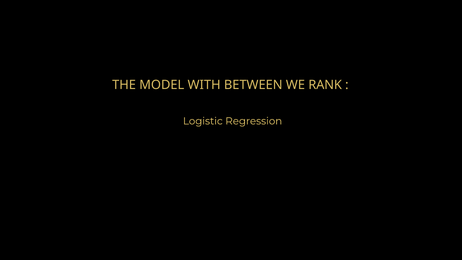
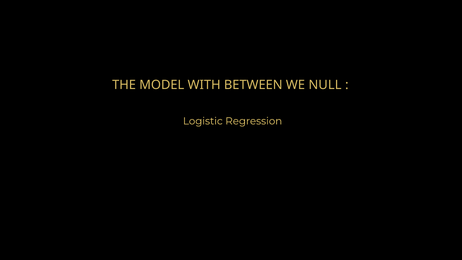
RANK: RANK -> NULL (325, 85)
